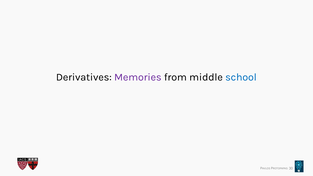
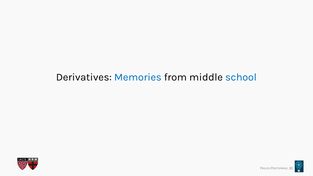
Memories colour: purple -> blue (138, 77)
